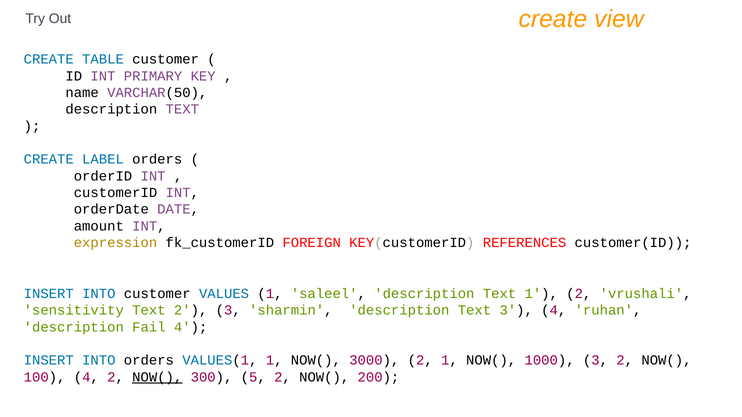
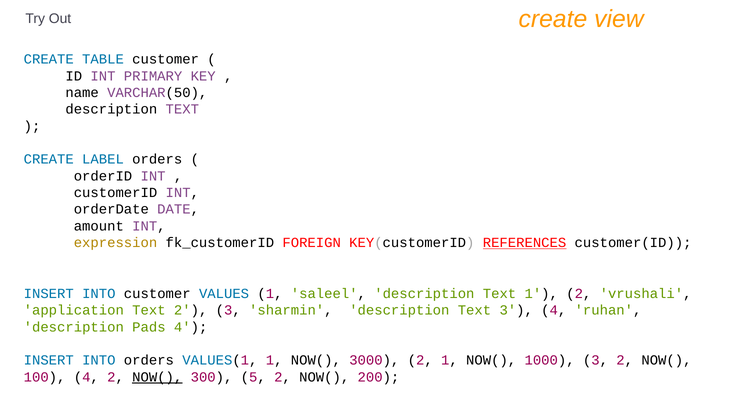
REFERENCES underline: none -> present (525, 243)
sensitivity: sensitivity -> application (74, 311)
Fail: Fail -> Pads (149, 327)
